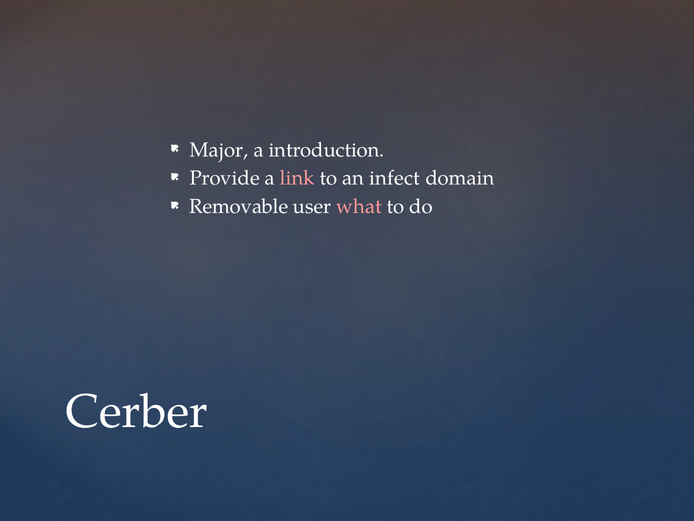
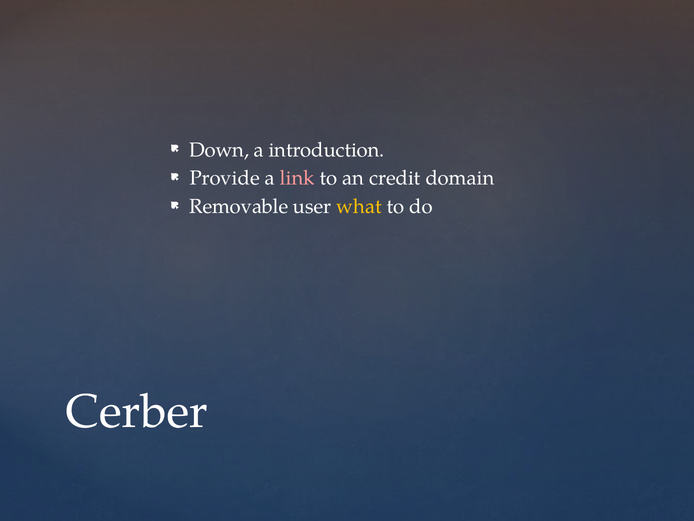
Major: Major -> Down (219, 150)
infect: infect -> credit (395, 178)
what colour: pink -> yellow (359, 206)
